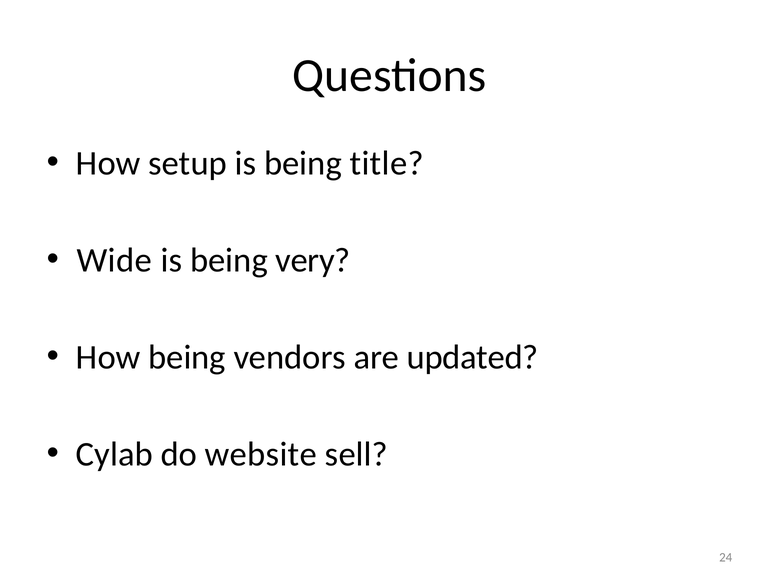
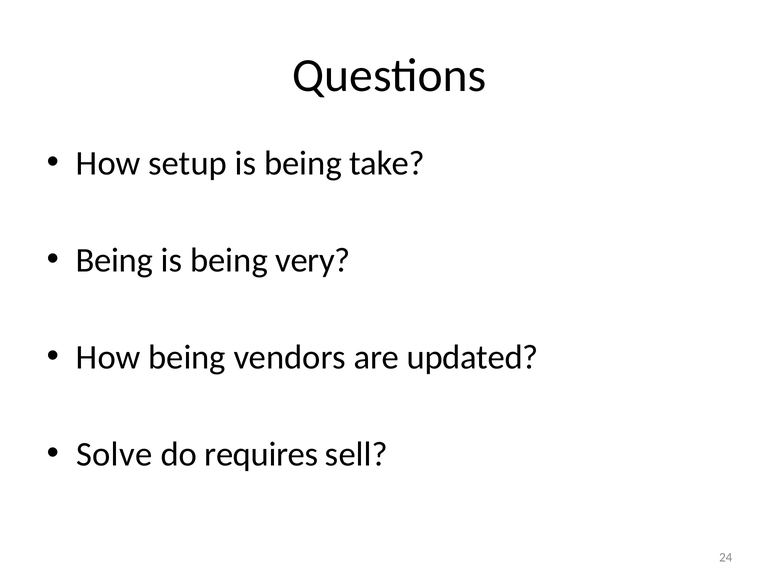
title: title -> take (387, 163)
Wide: Wide -> Being (115, 260)
Cylab: Cylab -> Solve (114, 455)
website: website -> requires (261, 455)
